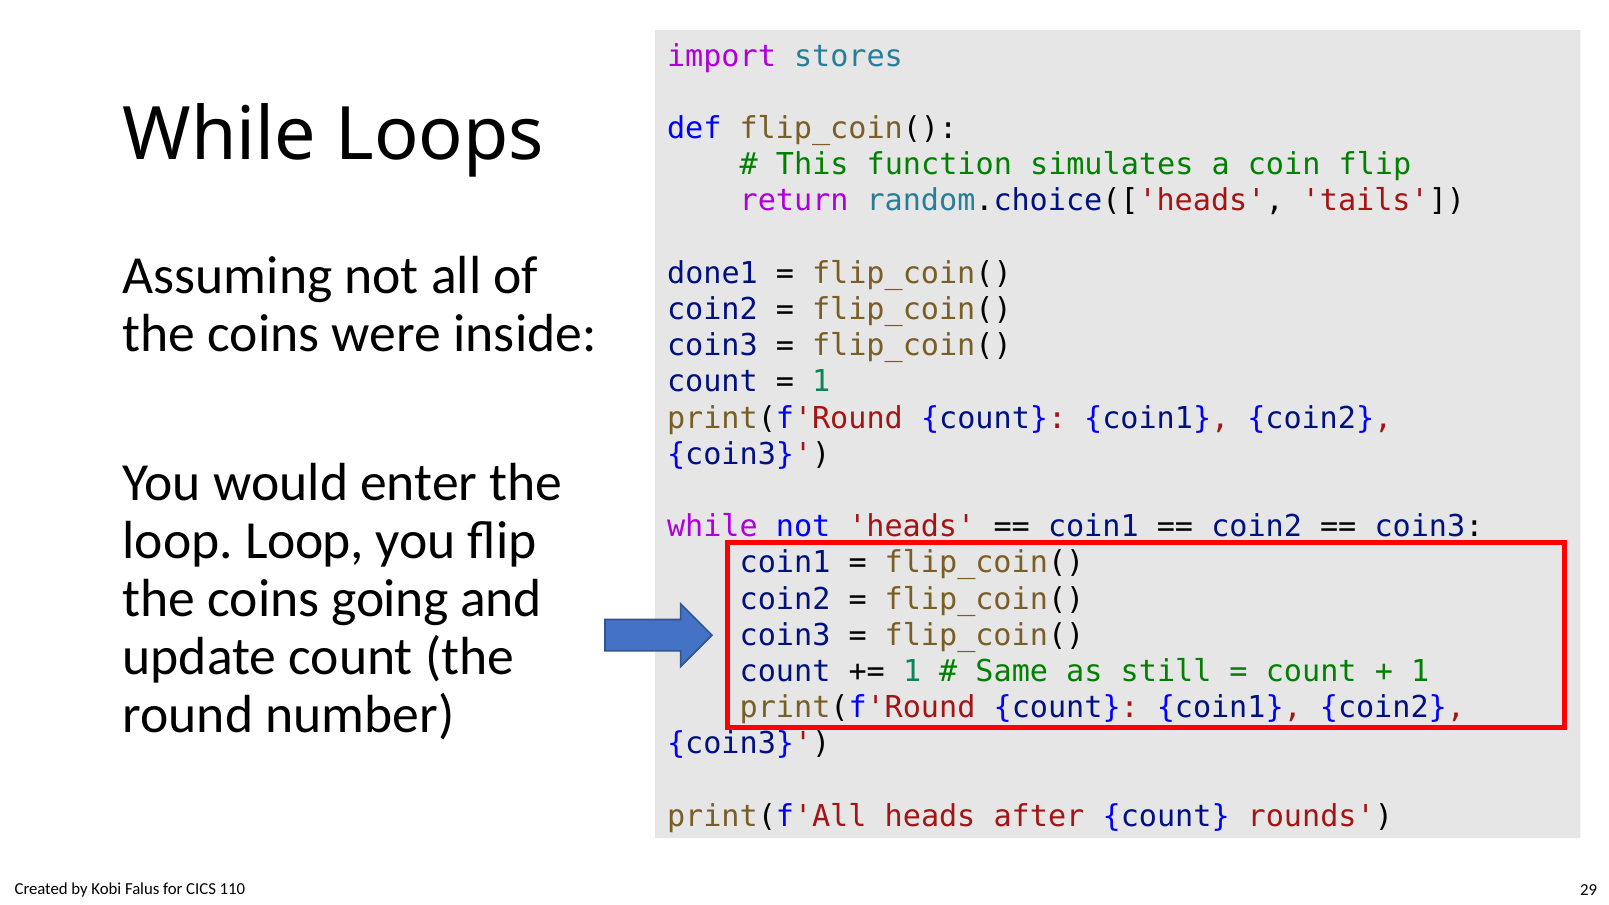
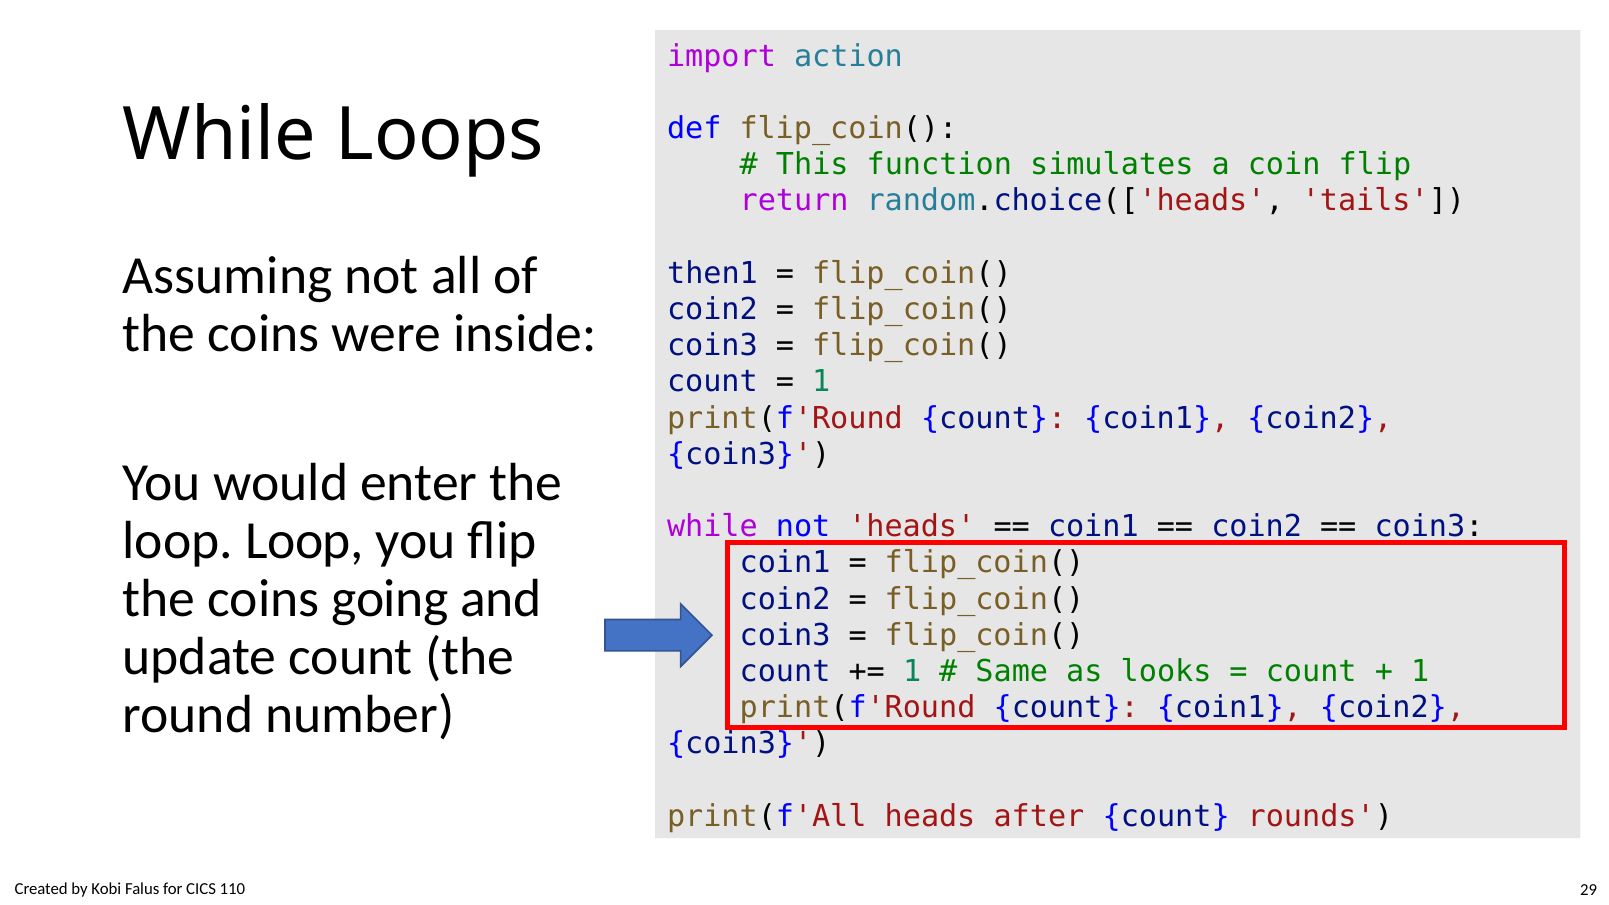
stores: stores -> action (848, 56)
done1: done1 -> then1 (712, 273)
still: still -> looks (1166, 672)
